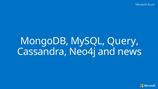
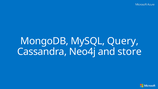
news: news -> store (130, 52)
